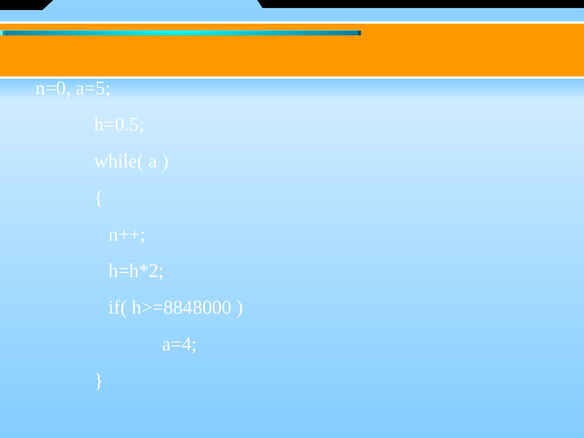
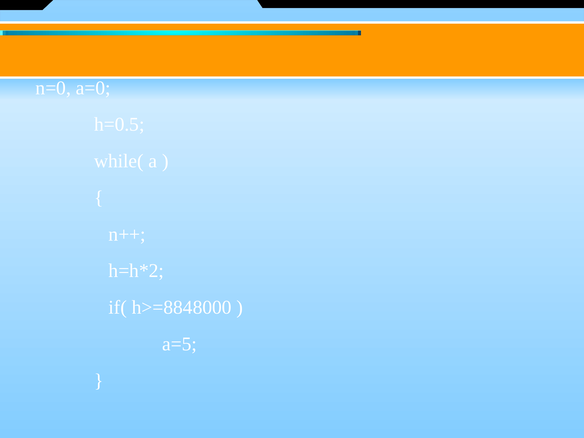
a=5: a=5 -> a=0 (93, 88)
a=4: a=4 -> a=5 (180, 344)
